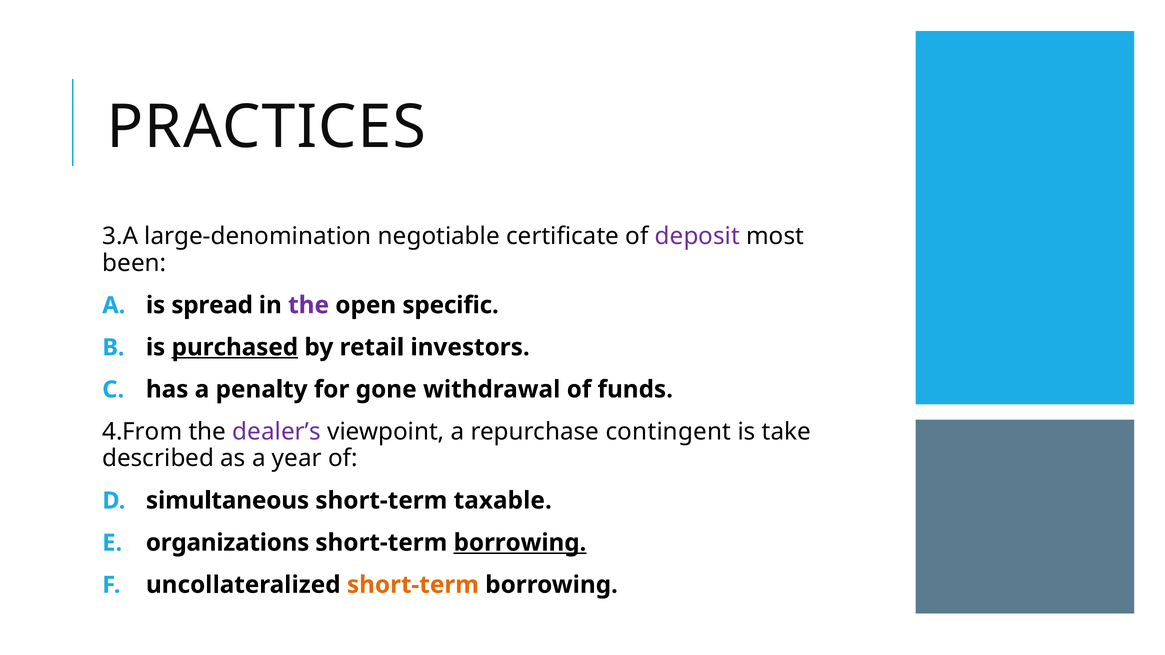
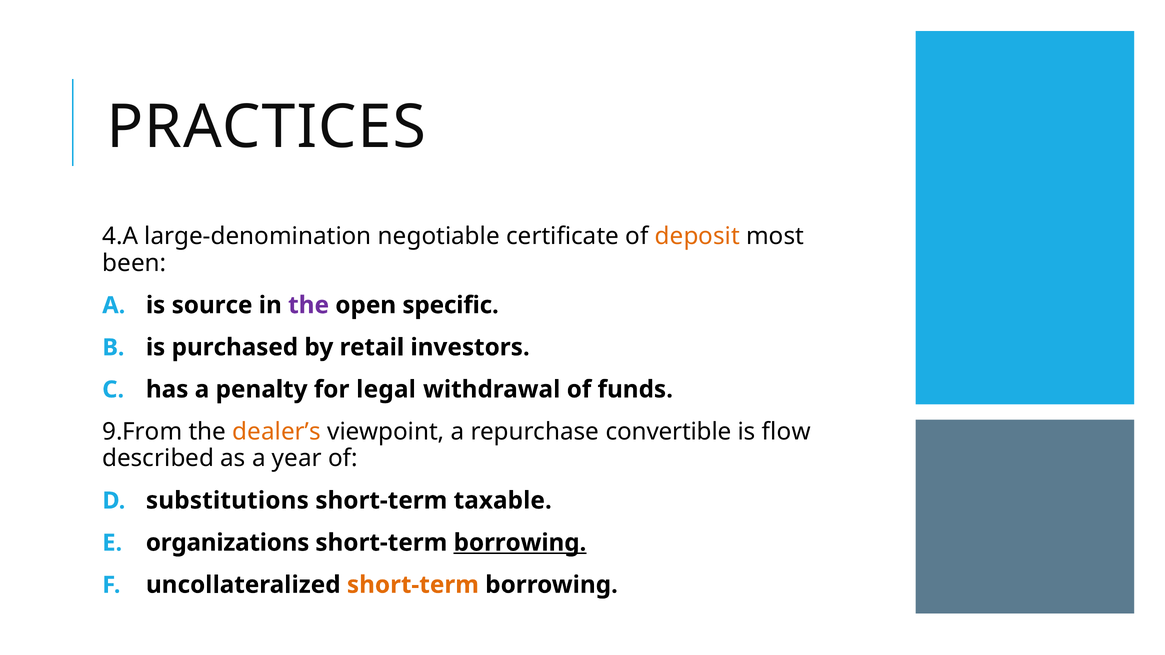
3.A: 3.A -> 4.A (120, 236)
deposit colour: purple -> orange (697, 236)
spread: spread -> source (212, 305)
purchased underline: present -> none (235, 347)
gone: gone -> legal (386, 390)
4.From: 4.From -> 9.From (142, 432)
dealer’s colour: purple -> orange (277, 432)
contingent: contingent -> convertible (669, 432)
take: take -> flow (786, 432)
simultaneous: simultaneous -> substitutions (227, 501)
